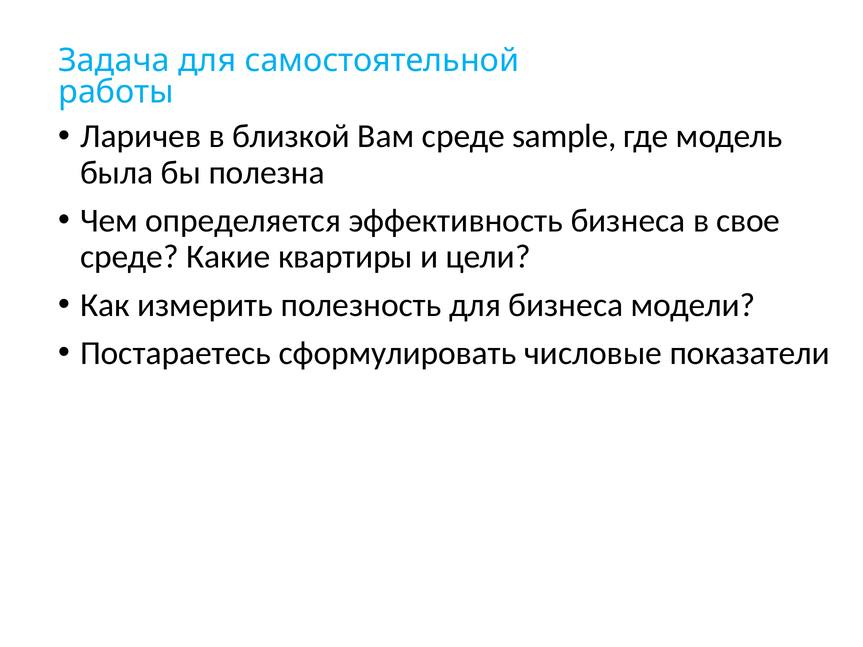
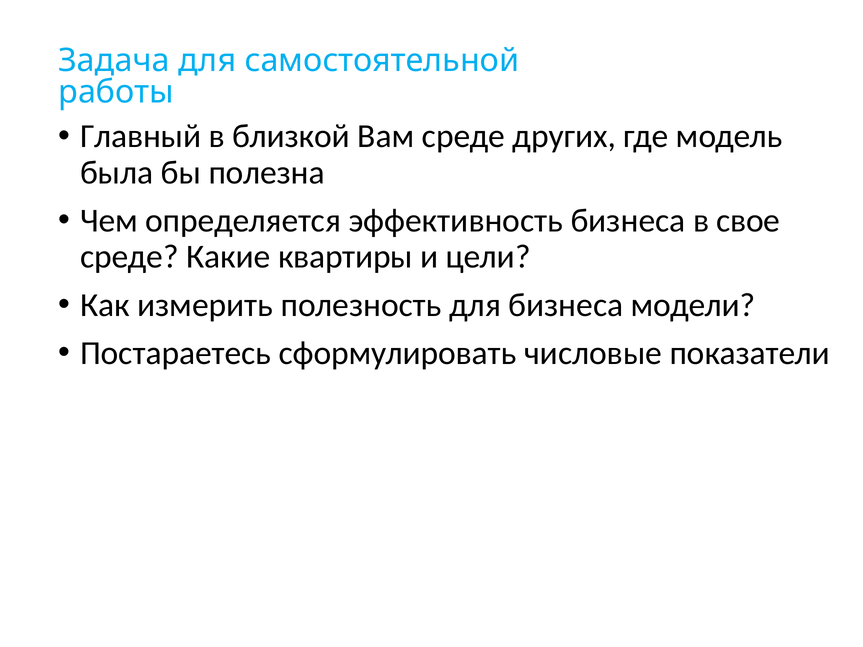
Ларичев: Ларичев -> Главный (141, 136)
sample: sample -> других (564, 136)
